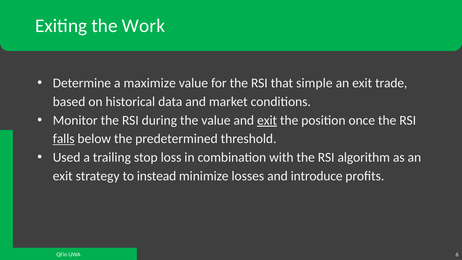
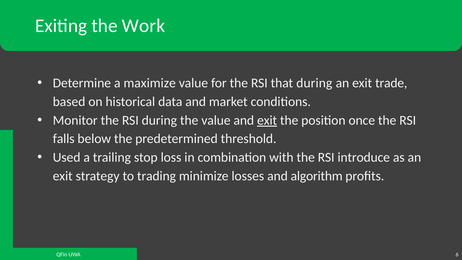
that simple: simple -> during (314, 83)
falls underline: present -> none (64, 139)
algorithm: algorithm -> introduce (364, 157)
instead: instead -> trading (157, 176)
introduce: introduce -> algorithm (317, 176)
